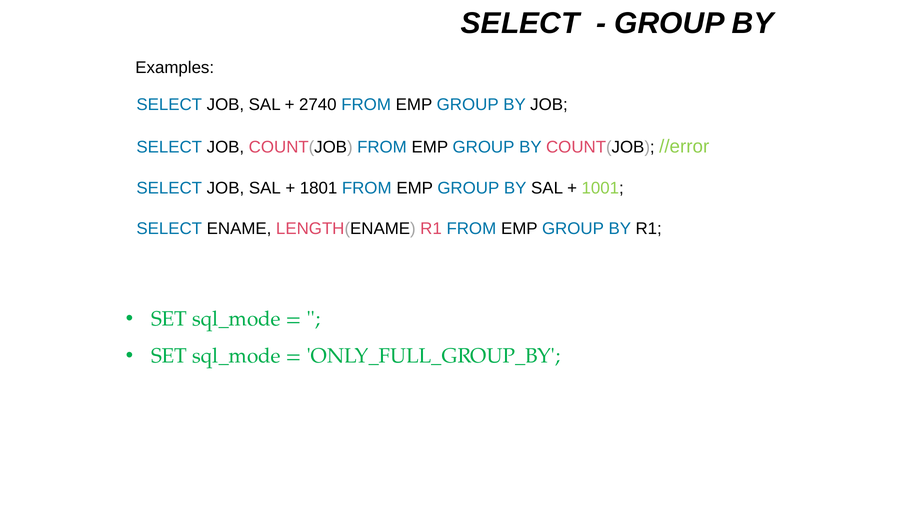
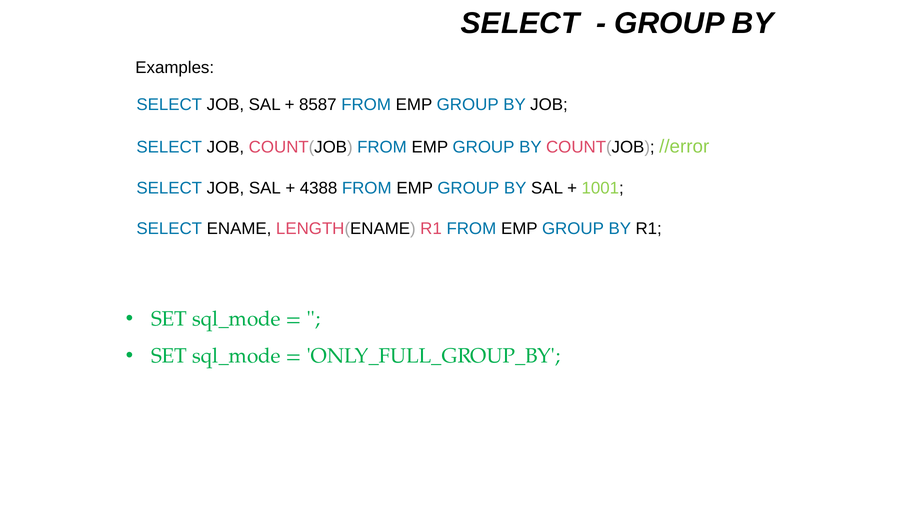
2740: 2740 -> 8587 (318, 105)
1801: 1801 -> 4388 (319, 188)
